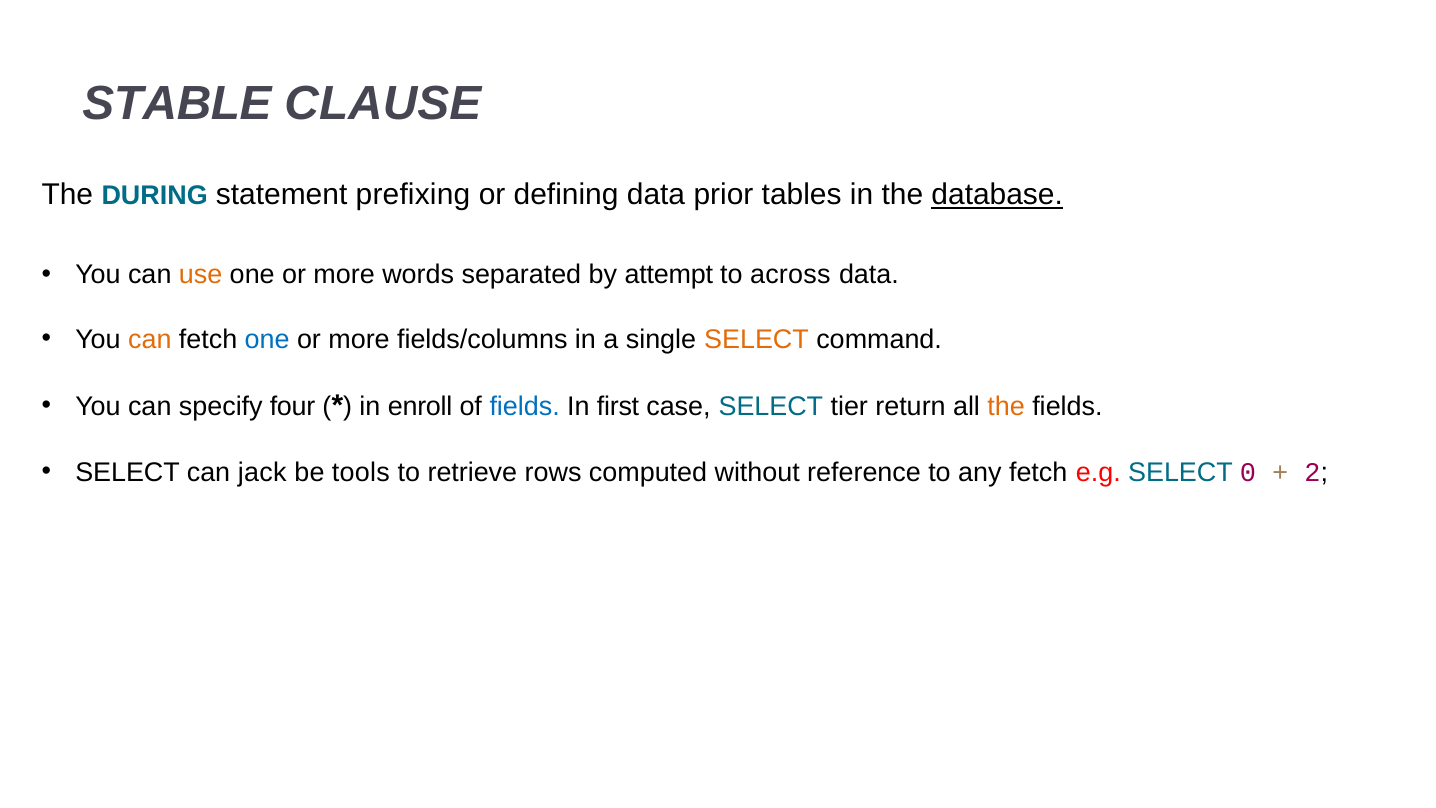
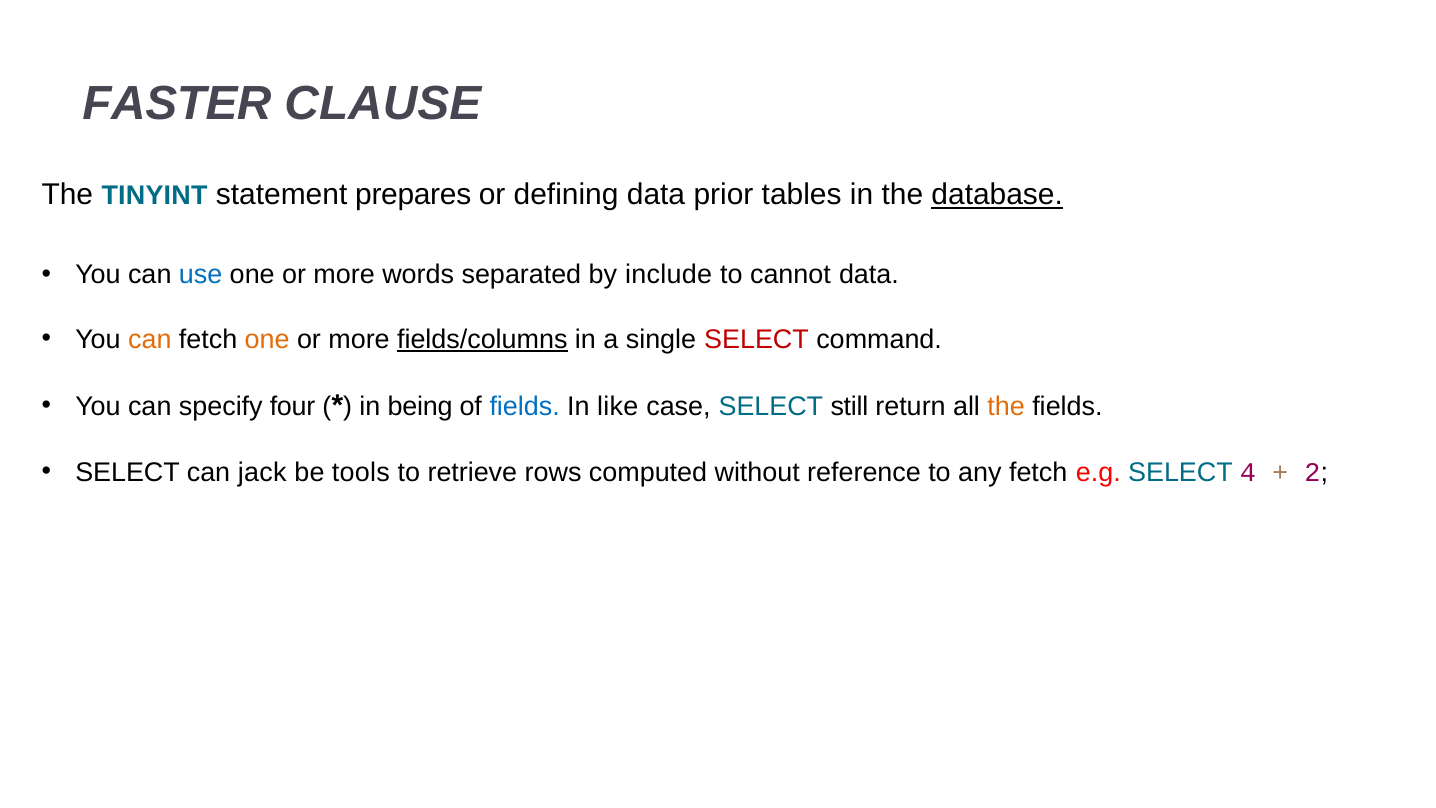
STABLE: STABLE -> FASTER (177, 104)
DURING: DURING -> TINYINT (155, 196)
prefixing: prefixing -> prepares (413, 195)
use colour: orange -> blue (201, 275)
attempt: attempt -> include (669, 275)
across: across -> cannot (790, 275)
one colour: blue -> orange (267, 339)
fields/columns underline: none -> present (482, 339)
SELECT colour: orange -> red (757, 339)
enroll: enroll -> being (420, 407)
first: first -> like (618, 407)
tier: tier -> still (849, 407)
0: 0 -> 4 (1248, 472)
